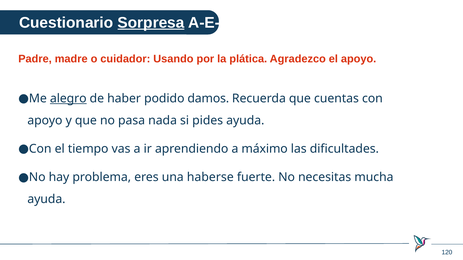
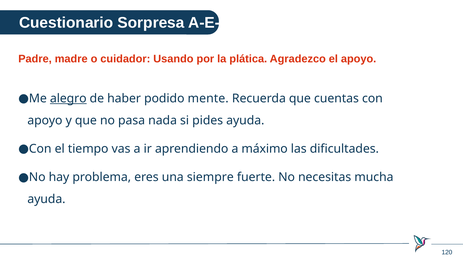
Sorpresa underline: present -> none (151, 23)
damos: damos -> mente (208, 99)
haberse: haberse -> siempre (210, 177)
